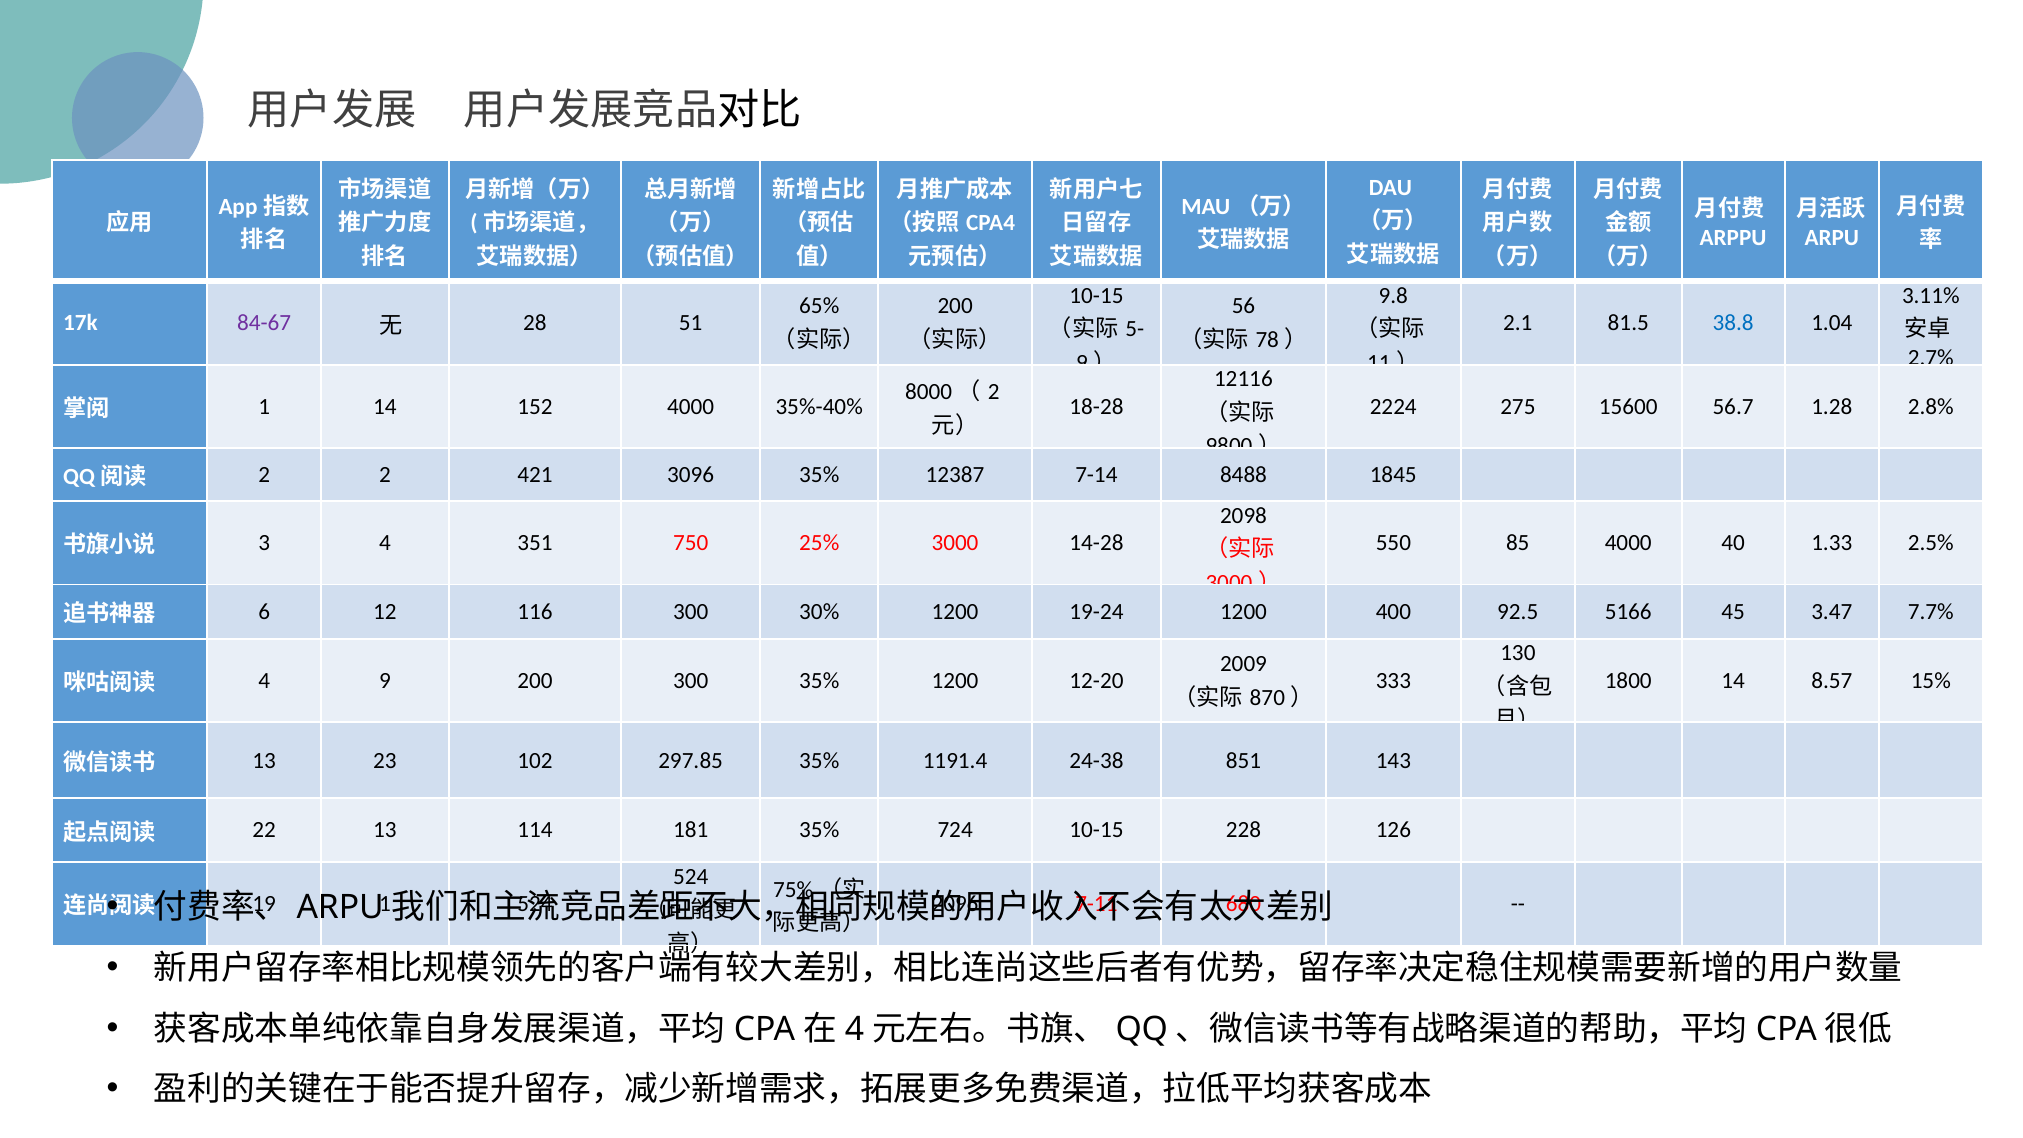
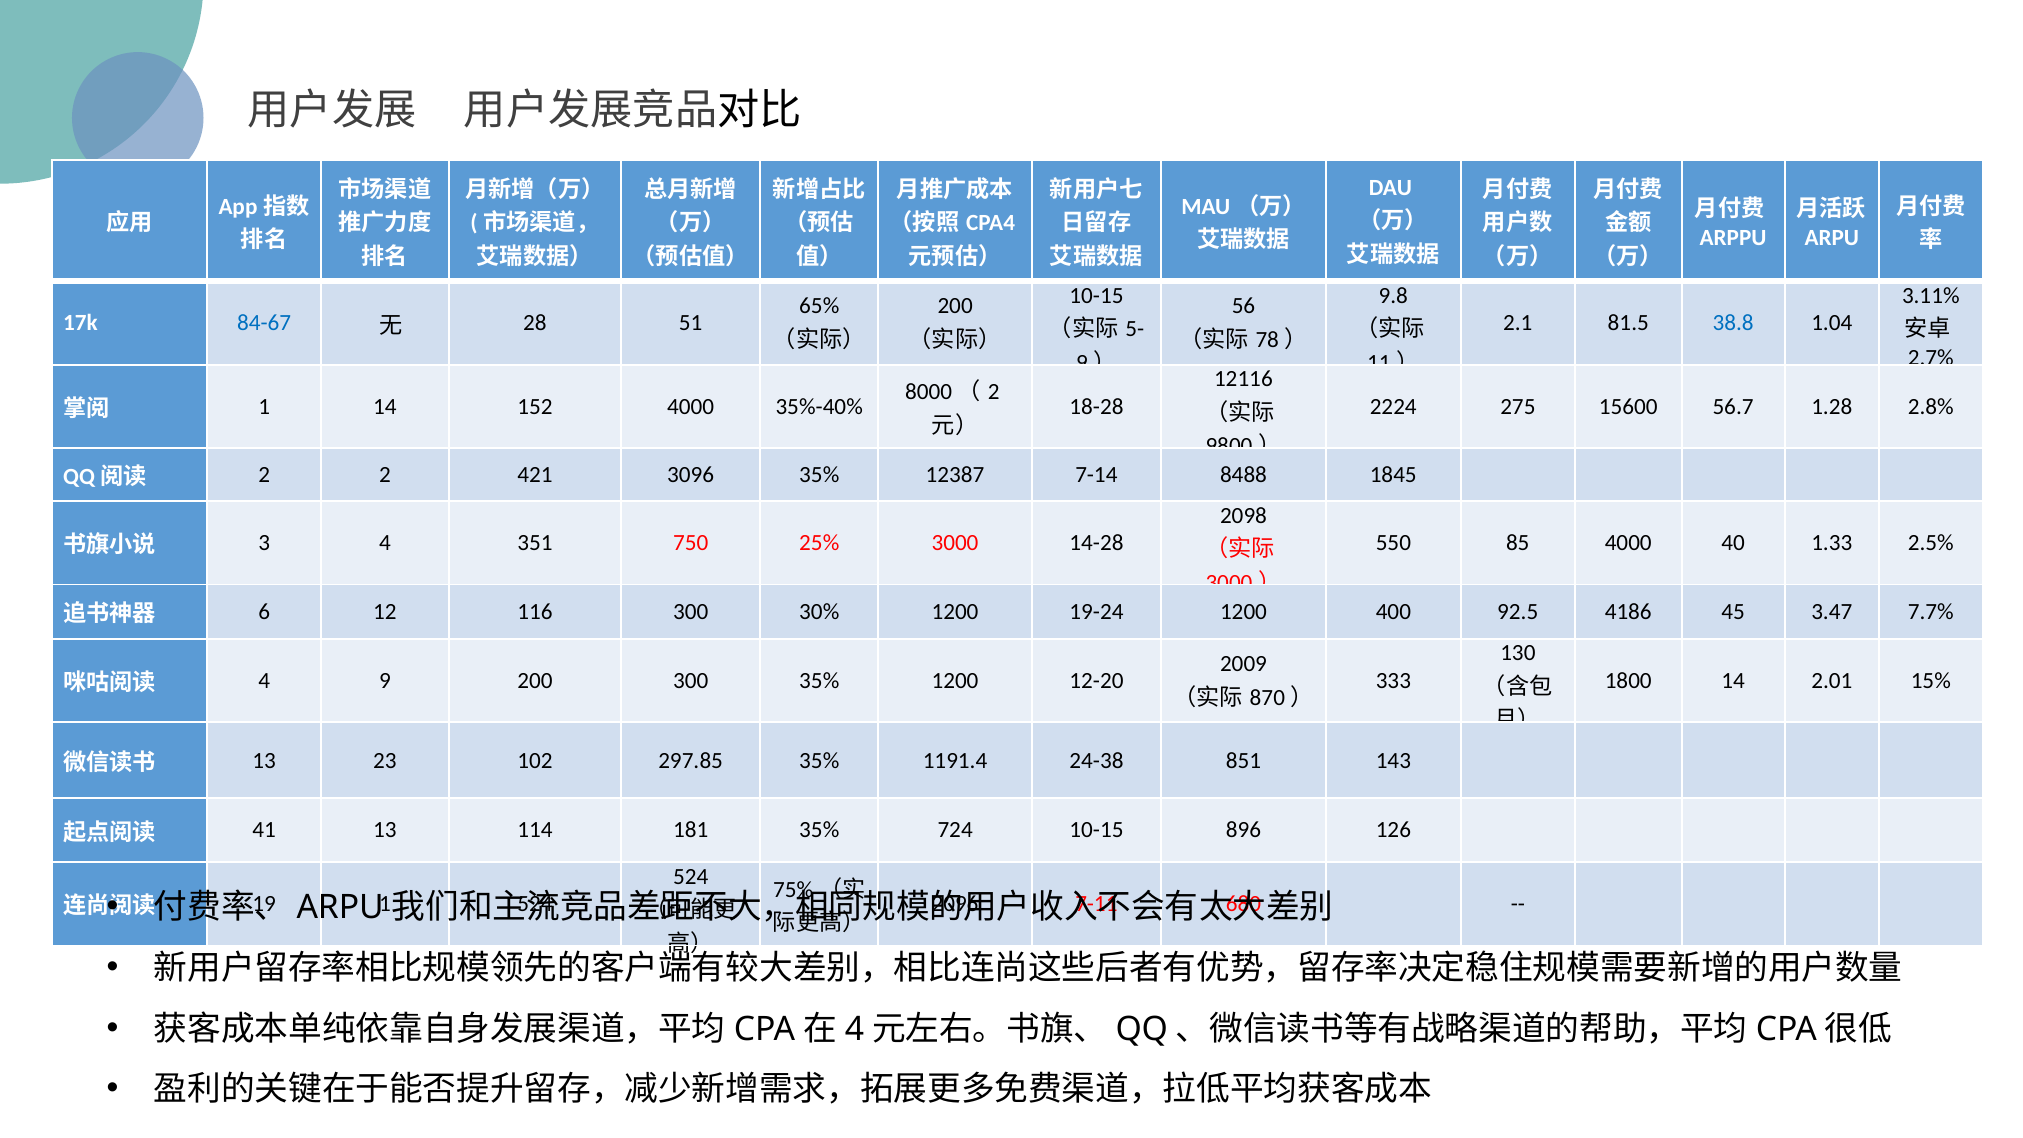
84-67 colour: purple -> blue (264, 323)
5166: 5166 -> 4186 (1628, 612)
8.57: 8.57 -> 2.01 (1832, 681)
22: 22 -> 41 (264, 830)
228: 228 -> 896 (1244, 830)
